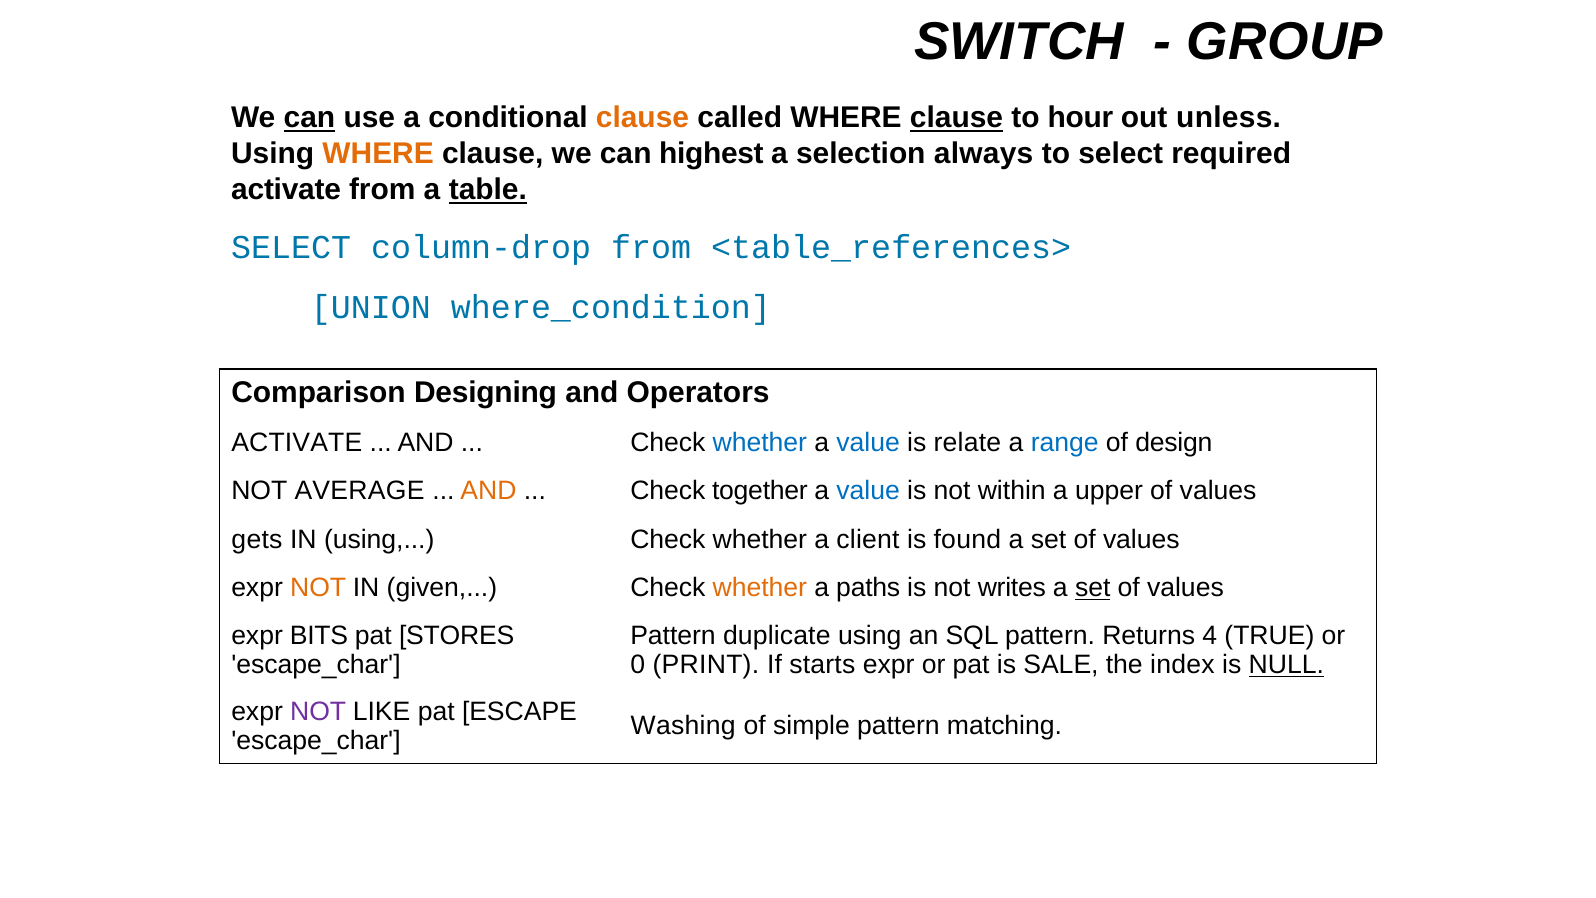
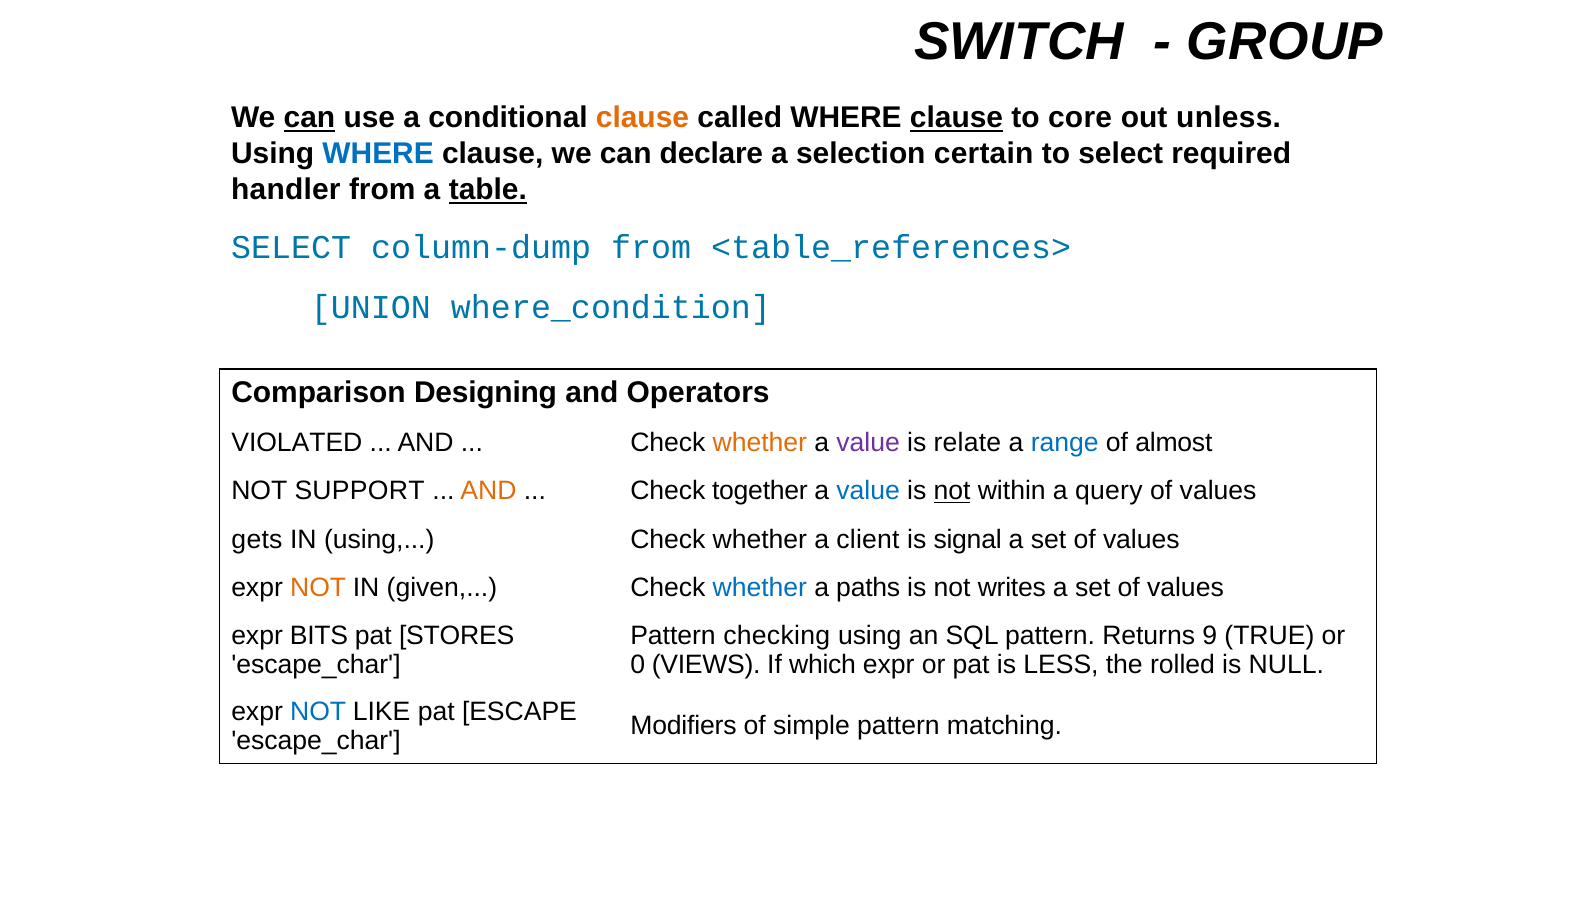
hour: hour -> core (1080, 118)
WHERE colour: orange -> blue (378, 154)
highest: highest -> declare (711, 154)
always: always -> certain (984, 154)
activate: activate -> handler (286, 190)
column-drop: column-drop -> column-dump (481, 248)
ACTIVATE: ACTIVATE -> VIOLATED (297, 442)
whether colour: blue -> orange (760, 442)
value colour: blue -> purple (868, 442)
design: design -> almost (1174, 442)
AVERAGE: AVERAGE -> SUPPORT (359, 491)
not underline: none -> present (952, 491)
upper: upper -> query (1109, 491)
found: found -> signal (968, 539)
whether colour: orange -> blue (760, 588)
set underline: present -> none (1093, 588)
duplicate: duplicate -> checking (777, 635)
4: 4 -> 9 (1210, 635)
PRINT: PRINT -> VIEWS (706, 665)
starts: starts -> which (823, 665)
SALE: SALE -> LESS (1061, 665)
index: index -> rolled (1183, 665)
NULL underline: present -> none (1286, 665)
NOT colour: purple -> blue (318, 711)
Washing: Washing -> Modifiers (683, 726)
